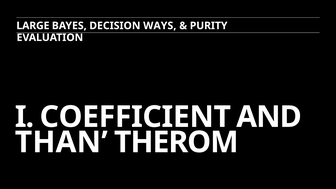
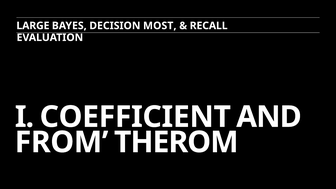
WAYS: WAYS -> MOST (160, 26)
PURITY: PURITY -> RECALL (209, 26)
THAN: THAN -> FROM (62, 142)
